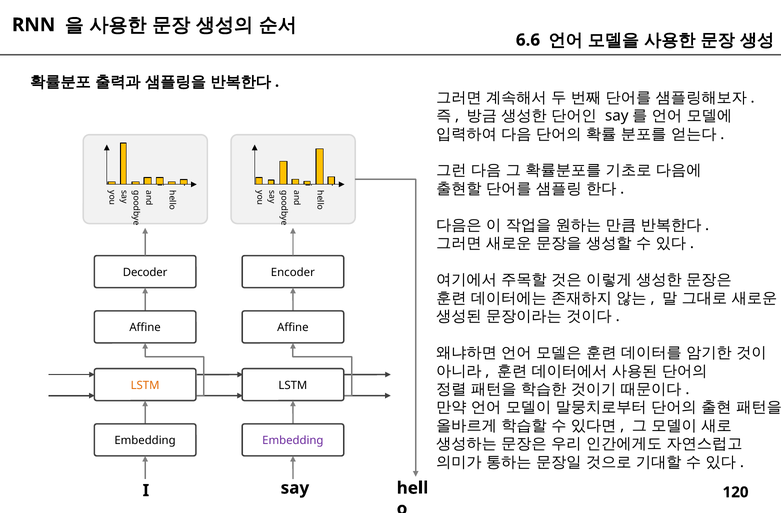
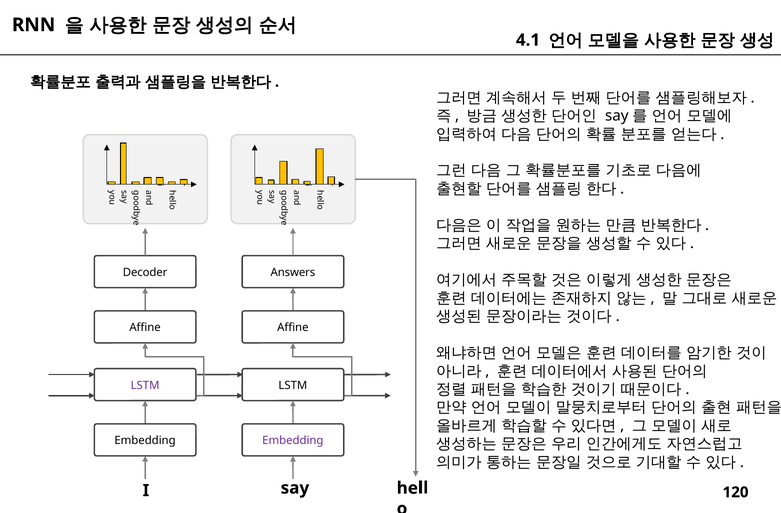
6.6: 6.6 -> 4.1 (528, 40)
Encoder: Encoder -> Answers (293, 272)
LSTM colour: orange -> purple (145, 385)
